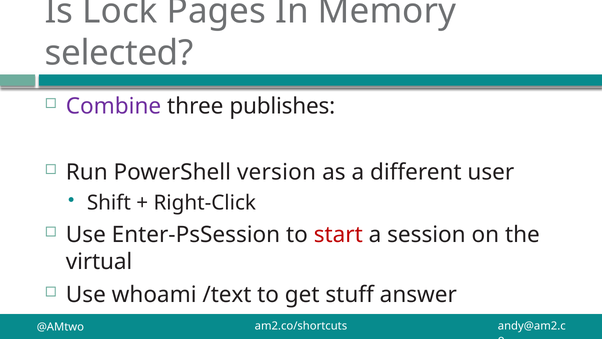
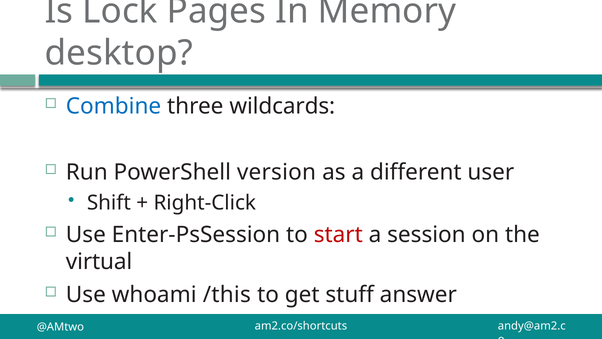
selected: selected -> desktop (119, 53)
Combine colour: purple -> blue (114, 106)
publishes: publishes -> wildcards (282, 106)
/text: /text -> /this (227, 295)
